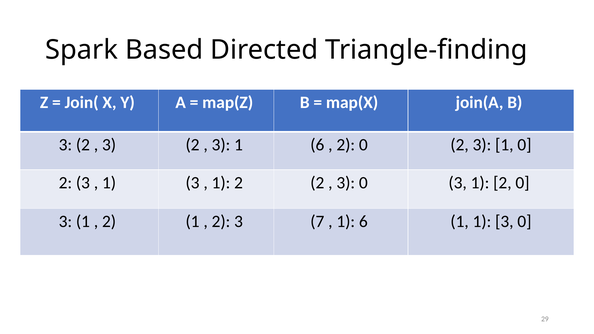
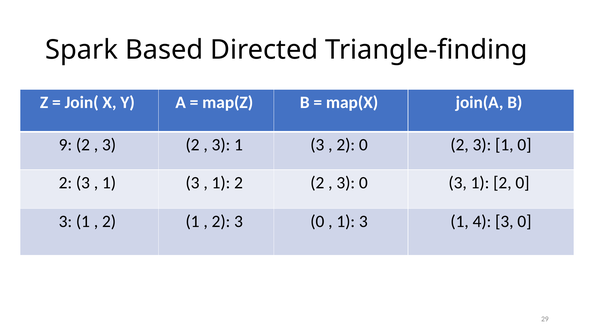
3: 3 -> 9 (65, 145)
3 1 6: 6 -> 3 (317, 145)
2 3 7: 7 -> 0 (317, 222)
6: 6 -> 3 (363, 222)
1 1: 1 -> 4 (482, 222)
